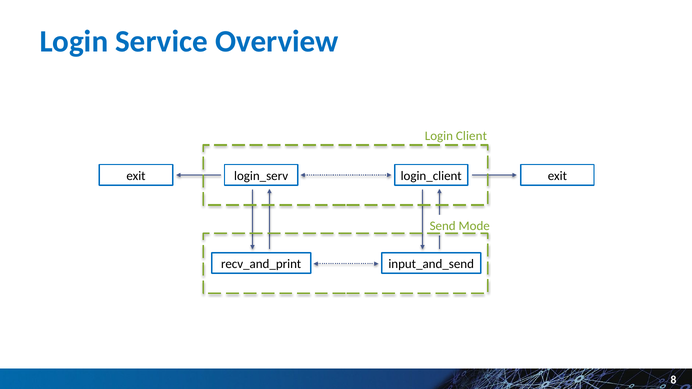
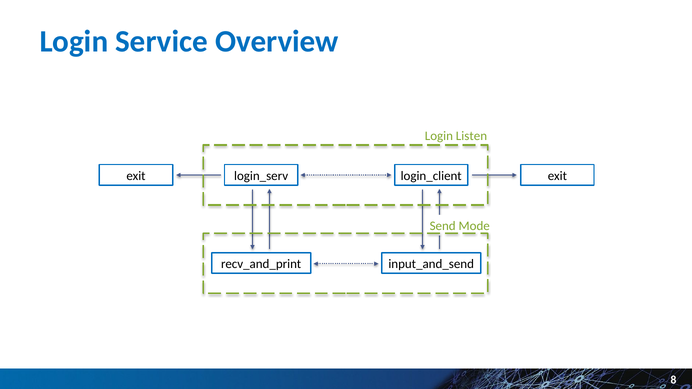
Client: Client -> Listen (471, 136)
